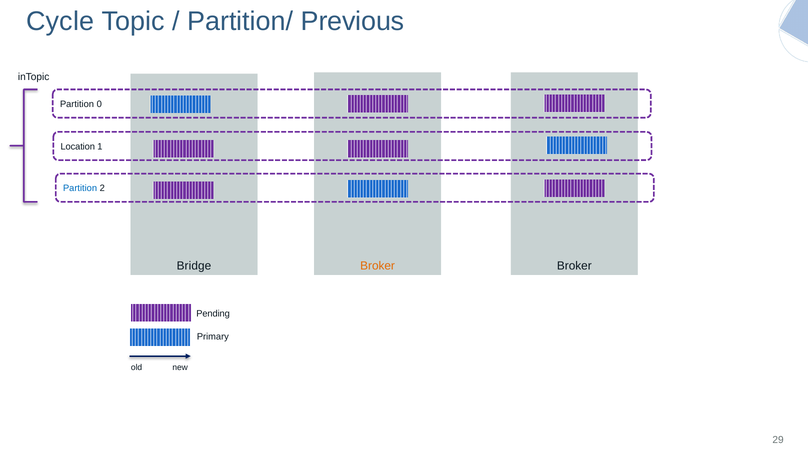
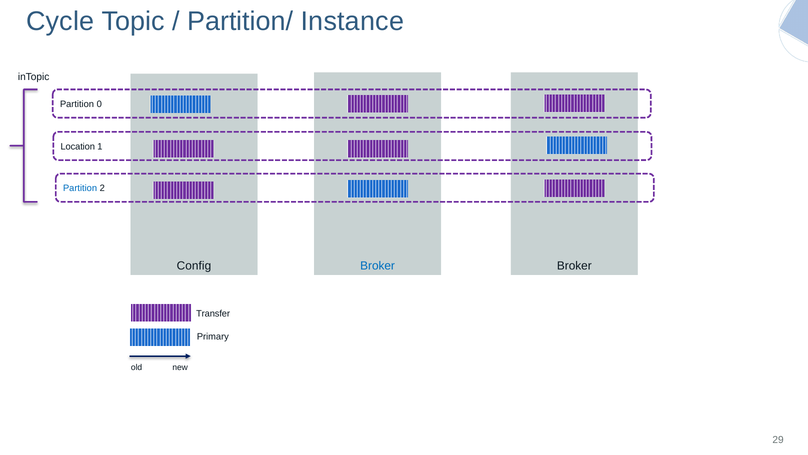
Previous: Previous -> Instance (352, 22)
Bridge: Bridge -> Config (194, 265)
Broker colour: orange -> blue (378, 265)
Pending: Pending -> Transfer (213, 314)
